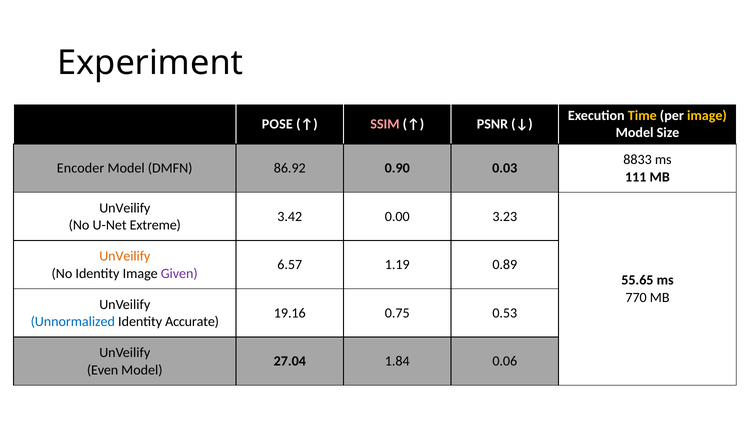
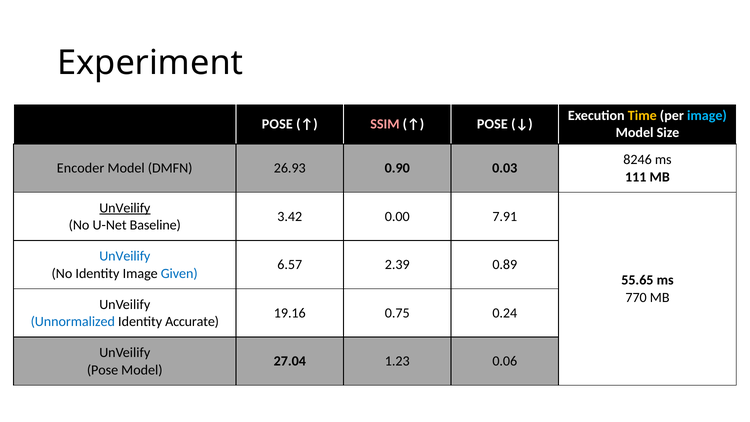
image colour: yellow -> light blue (707, 116)
PSNR: PSNR -> POSE (492, 124)
8833: 8833 -> 8246 (638, 160)
86.92: 86.92 -> 26.93 (290, 168)
UnVeilify underline: none -> present (125, 208)
3.23: 3.23 -> 7.91 (505, 216)
Extreme: Extreme -> Baseline (155, 225)
UnVeilify colour: orange -> blue (125, 256)
1.19: 1.19 -> 2.39 (397, 265)
Given colour: purple -> blue (179, 273)
0.53: 0.53 -> 0.24 (505, 313)
1.84: 1.84 -> 1.23 (397, 361)
Even: Even -> Pose (103, 370)
